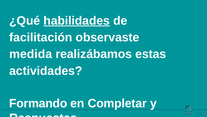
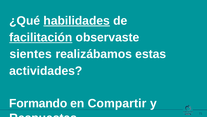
facilitación underline: none -> present (41, 37)
medida: medida -> sientes (31, 54)
Completar: Completar -> Compartir (117, 103)
